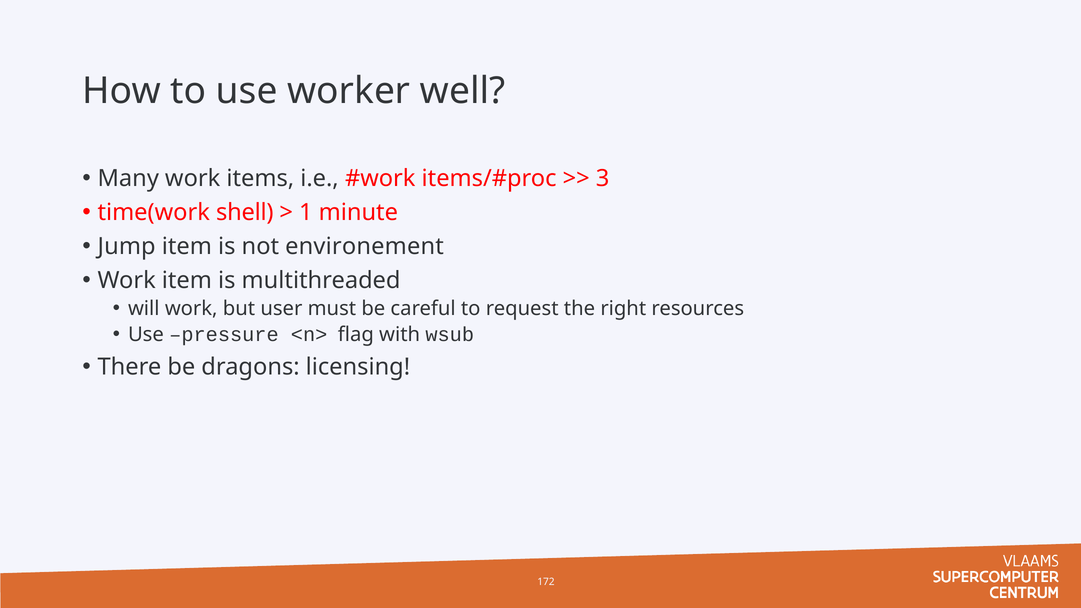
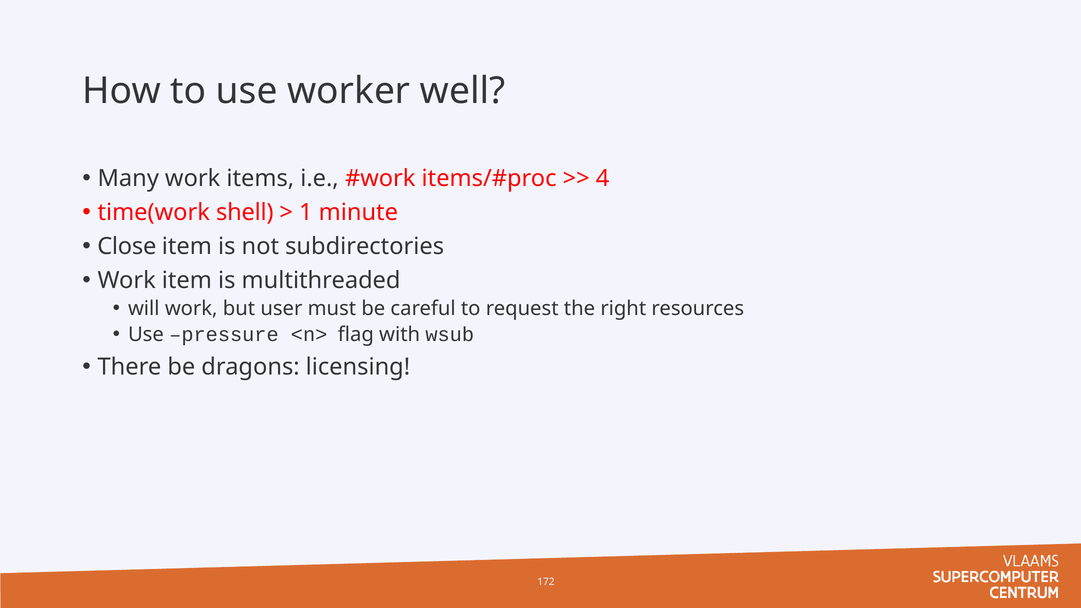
3: 3 -> 4 (603, 179)
Jump: Jump -> Close (127, 247)
environement: environement -> subdirectories (365, 247)
